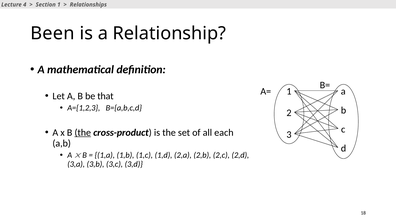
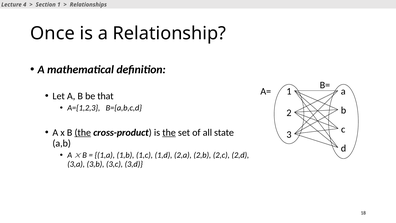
Been: Been -> Once (53, 33)
the underline: none -> present (169, 132)
each: each -> state (224, 132)
